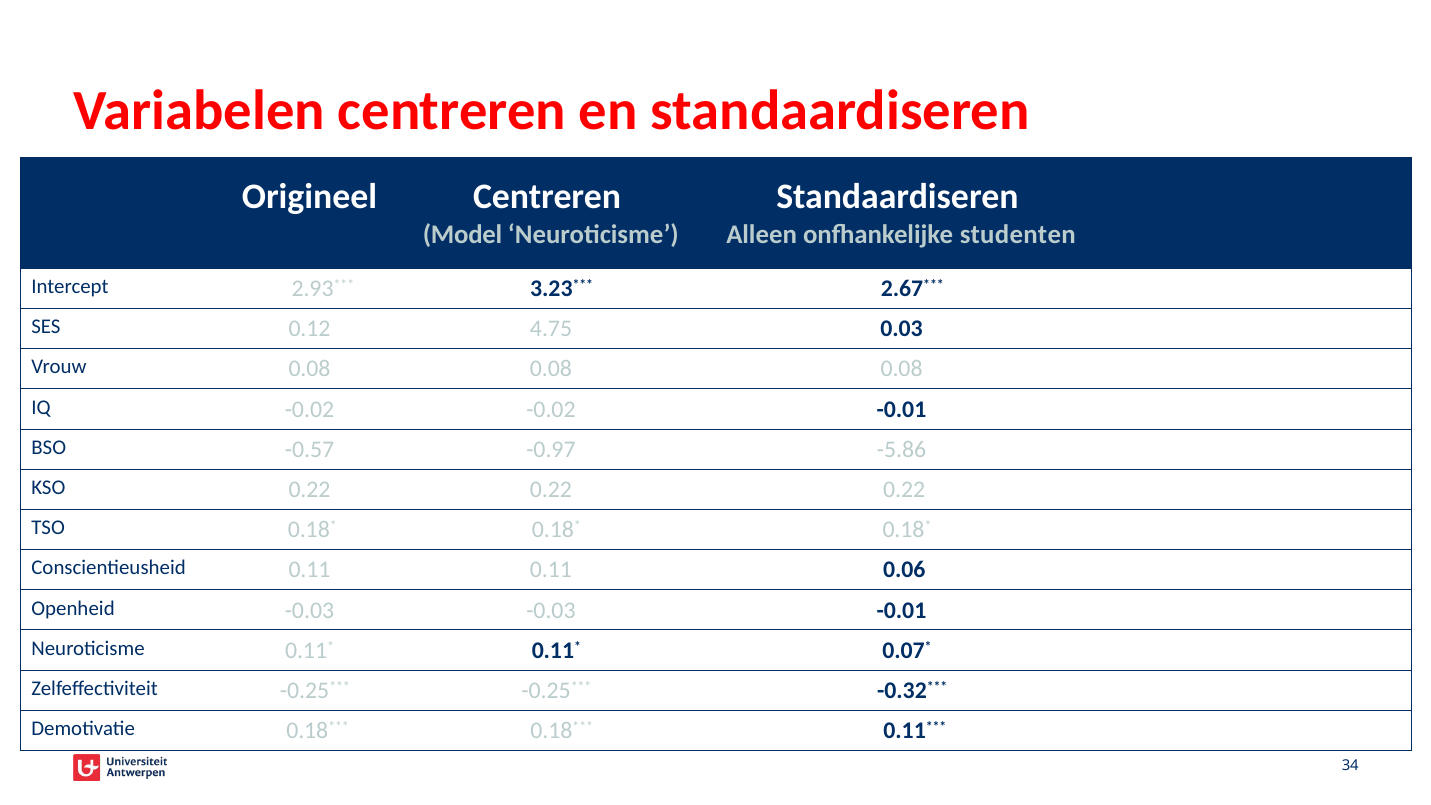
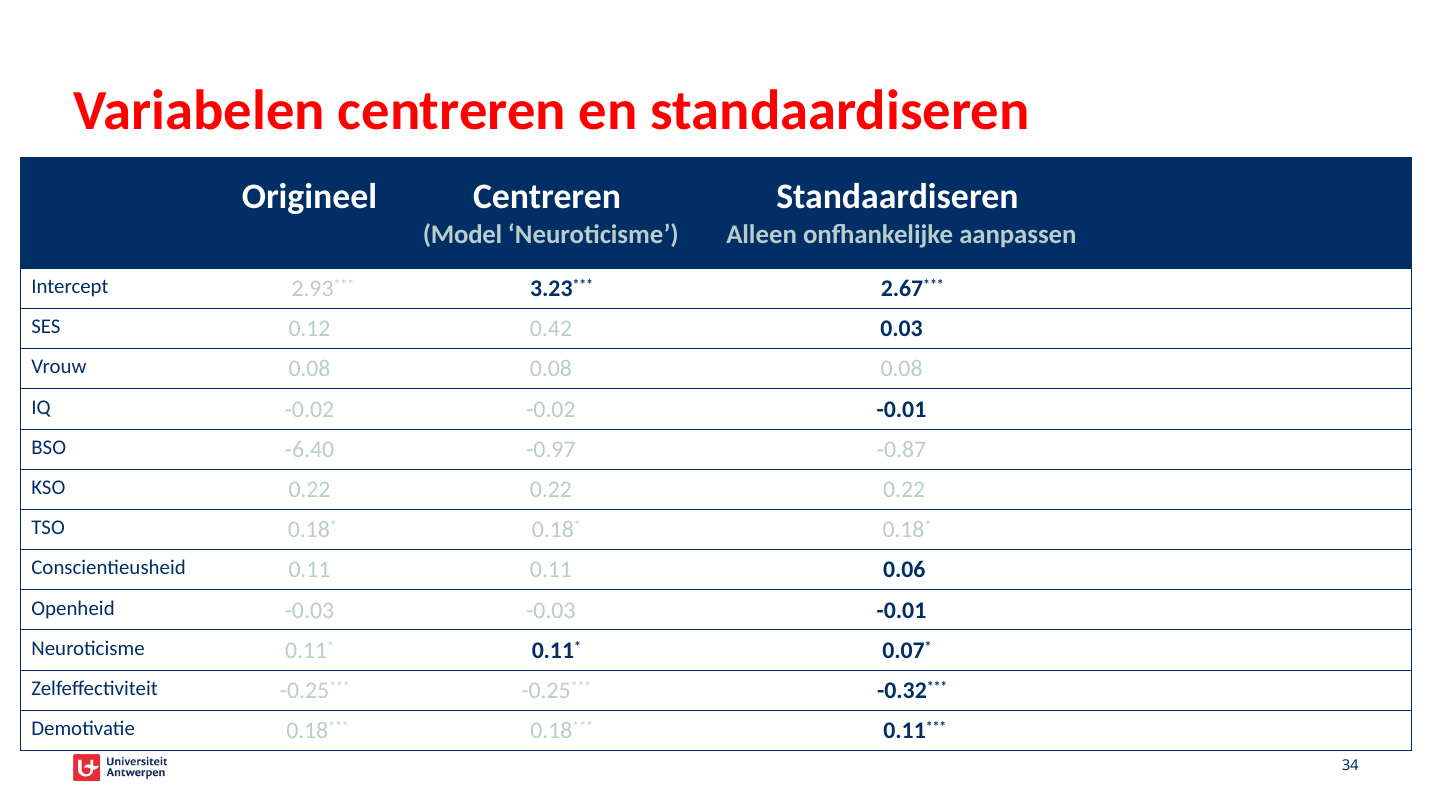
studenten: studenten -> aanpassen (1018, 235)
4.75: 4.75 -> 0.42 (551, 329)
-0.57: -0.57 -> -6.40 (310, 449)
-5.86: -5.86 -> -0.87 (902, 449)
